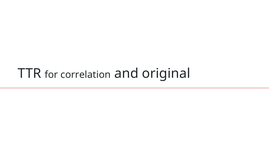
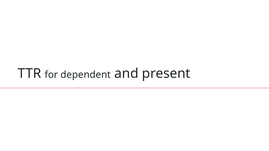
correlation: correlation -> dependent (86, 75)
original: original -> present (166, 74)
